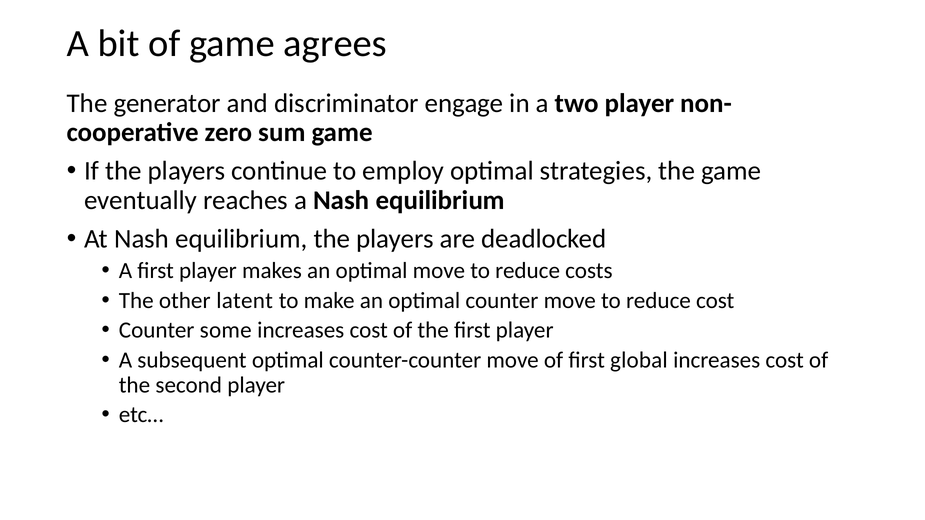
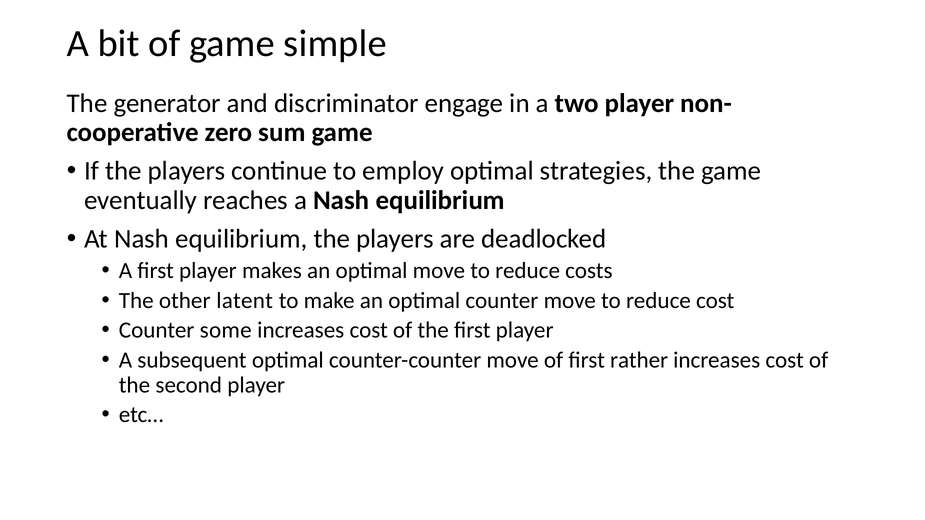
agrees: agrees -> simple (335, 43)
global: global -> rather (639, 360)
